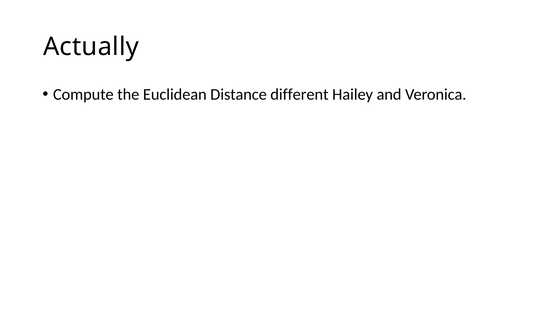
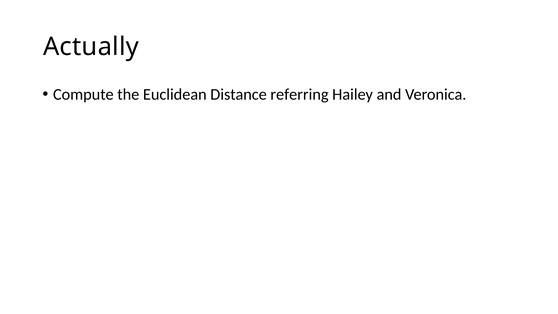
different: different -> referring (299, 94)
